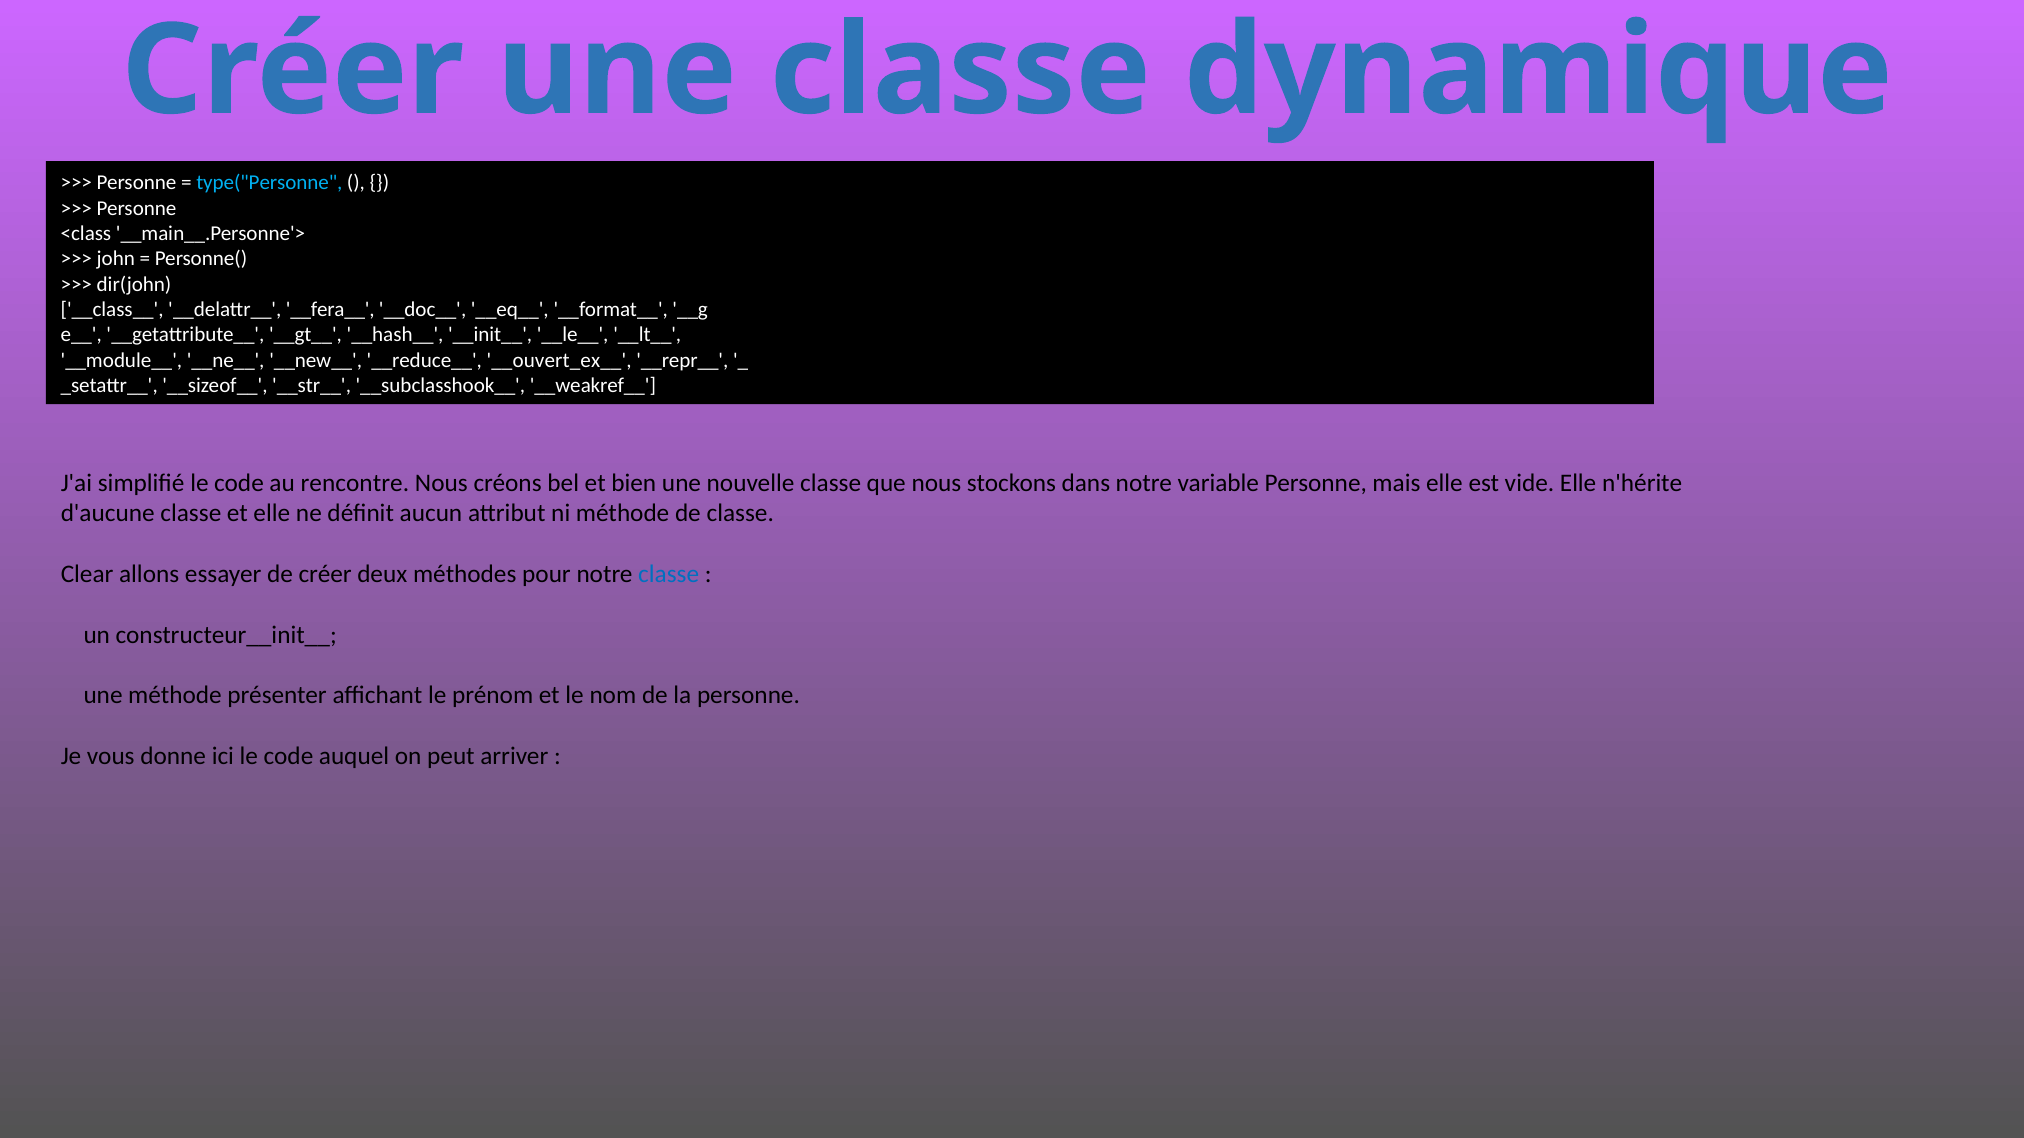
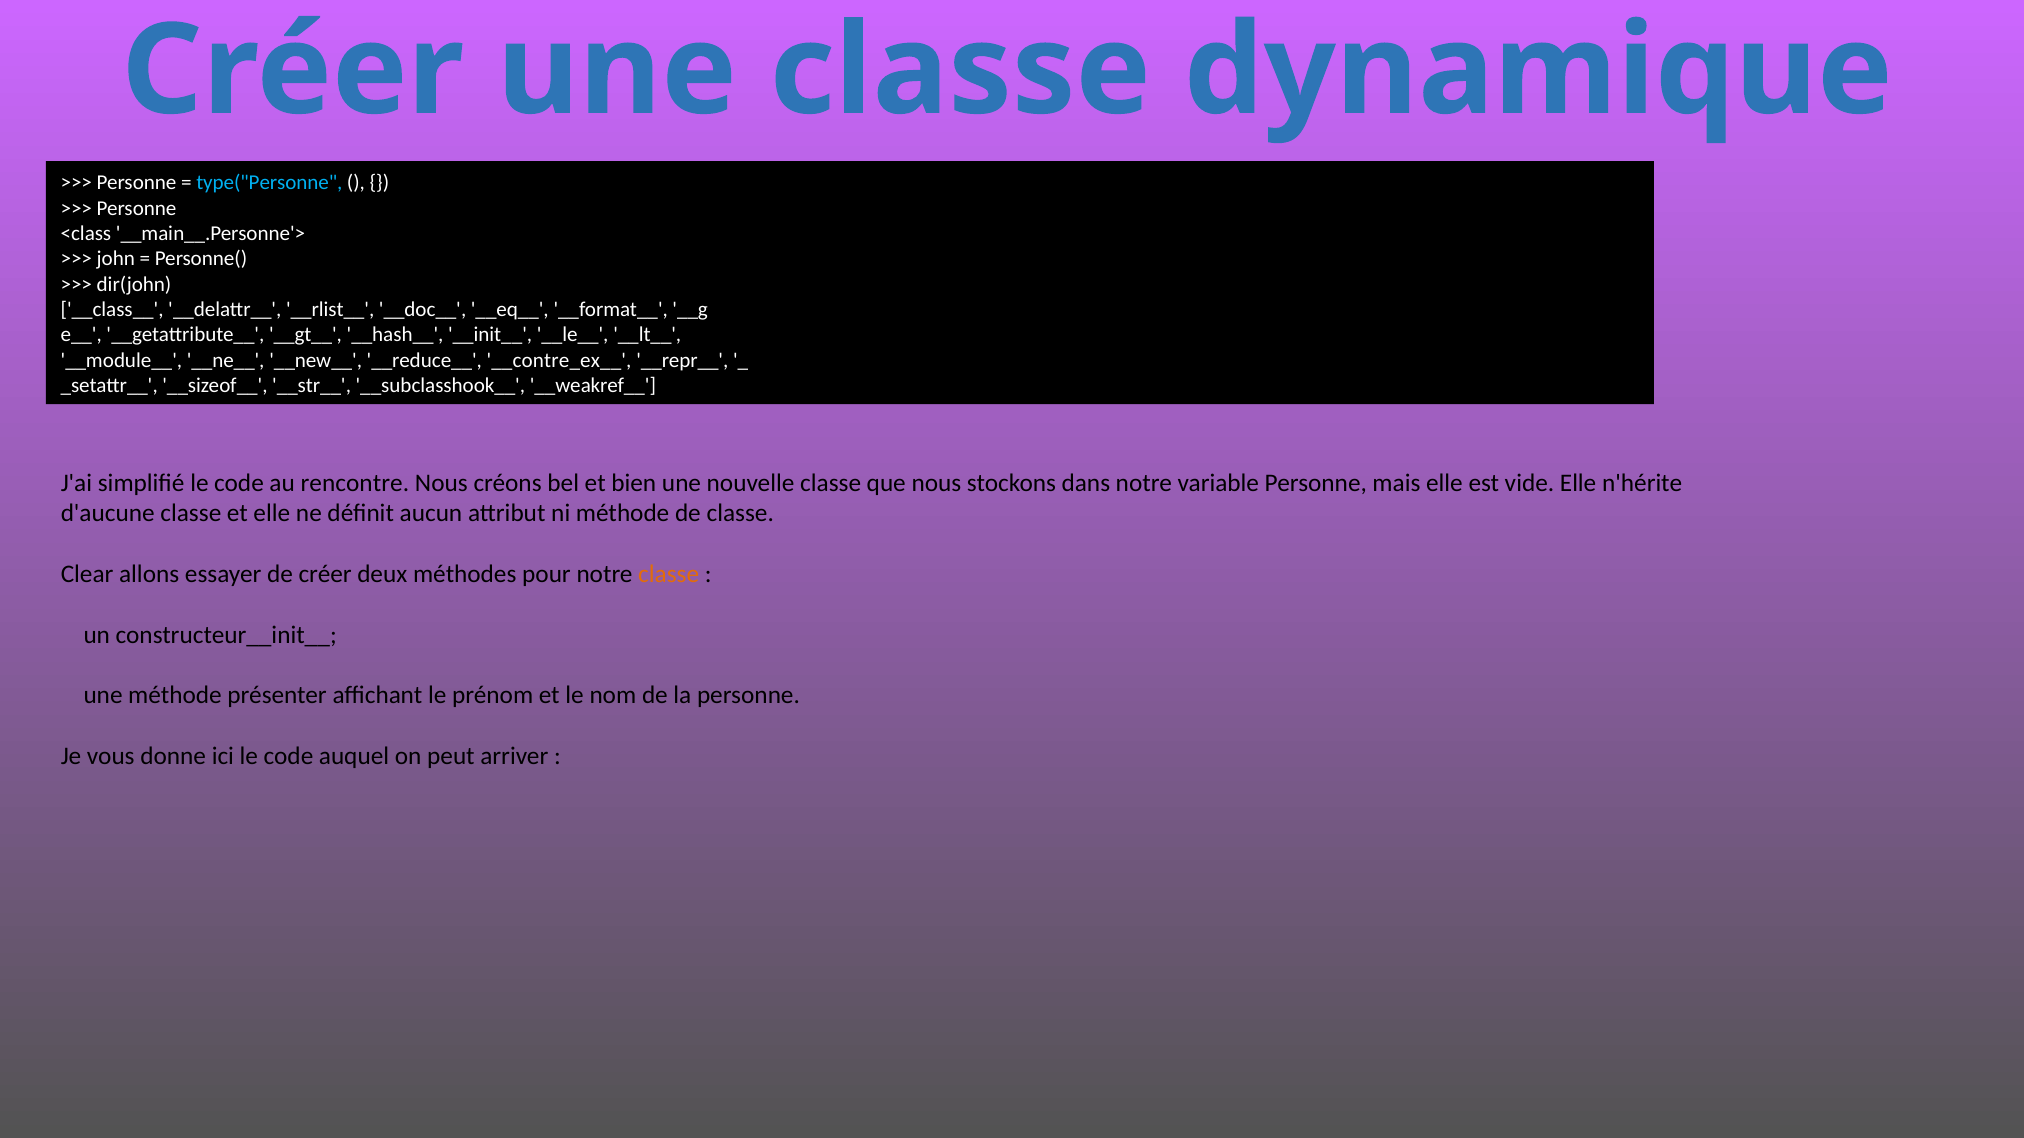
__fera__: __fera__ -> __rlist__ (330, 310)
__ouvert_ex__: __ouvert_ex__ -> __contre_ex__ (559, 360)
classe colour: blue -> orange (669, 574)
